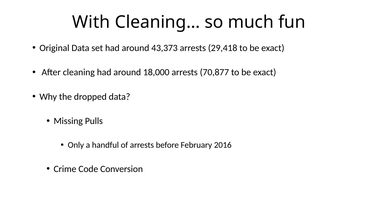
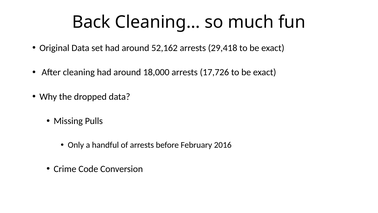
With: With -> Back (91, 22)
43,373: 43,373 -> 52,162 (164, 48)
70,877: 70,877 -> 17,726 (214, 72)
